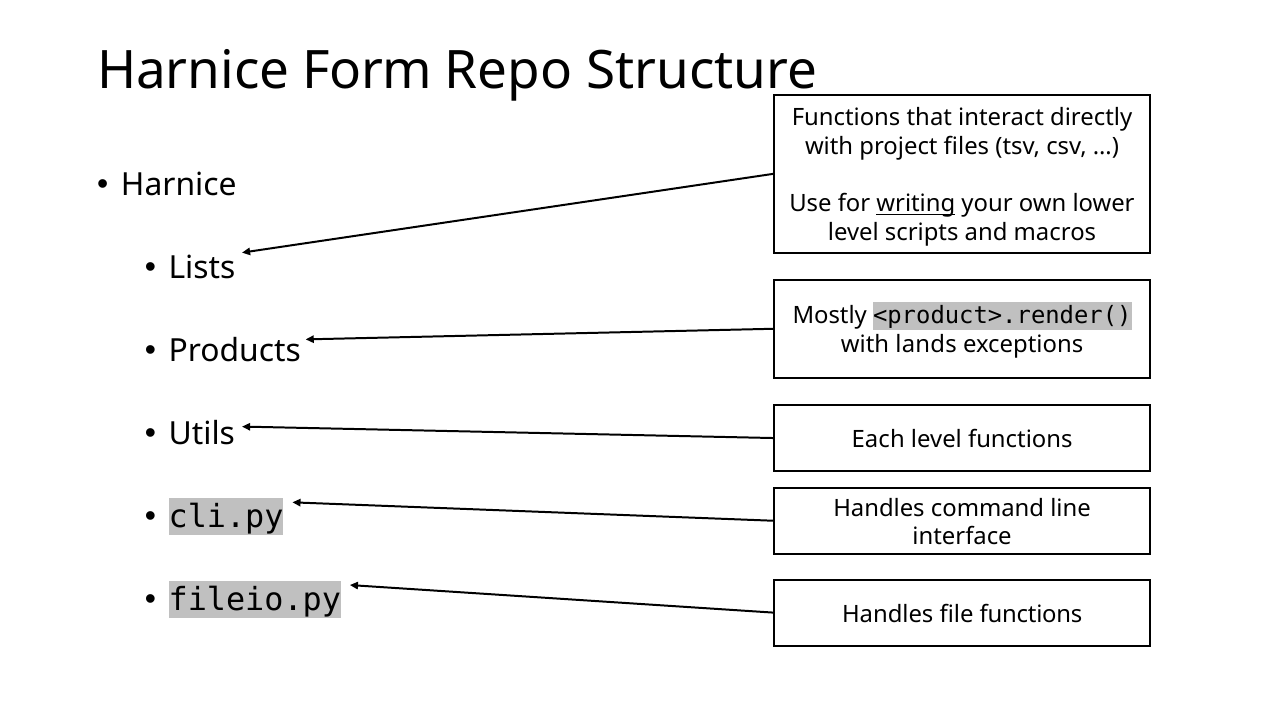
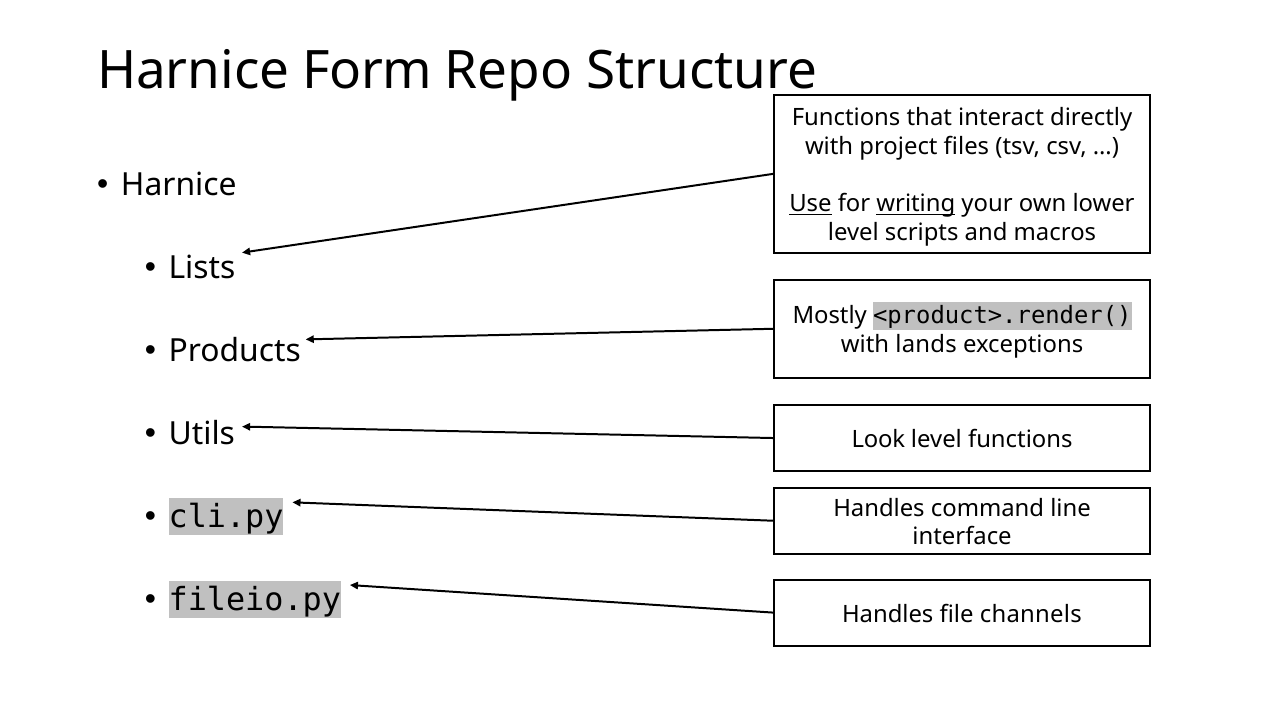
Use underline: none -> present (810, 204)
Each: Each -> Look (878, 440)
file functions: functions -> channels (1031, 614)
